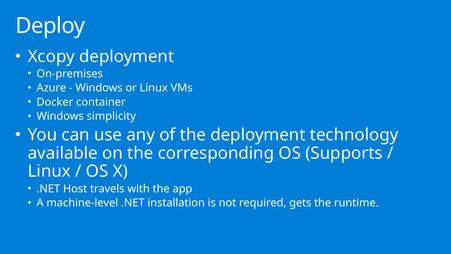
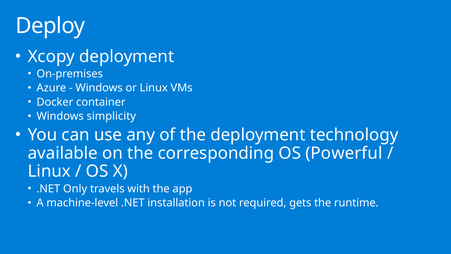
Supports: Supports -> Powerful (344, 153)
Host: Host -> Only (75, 189)
